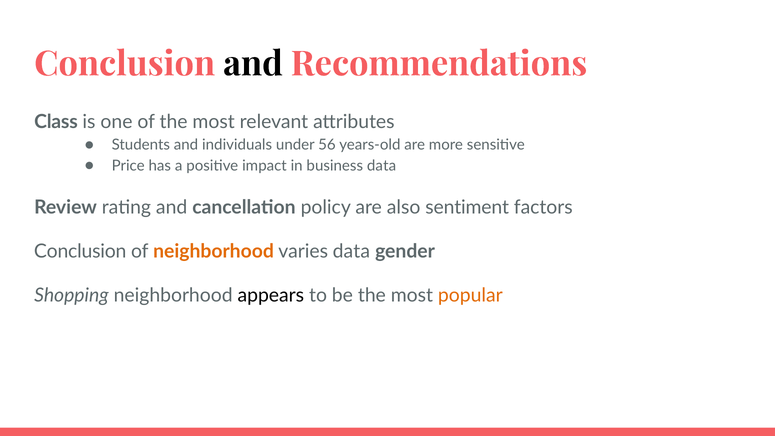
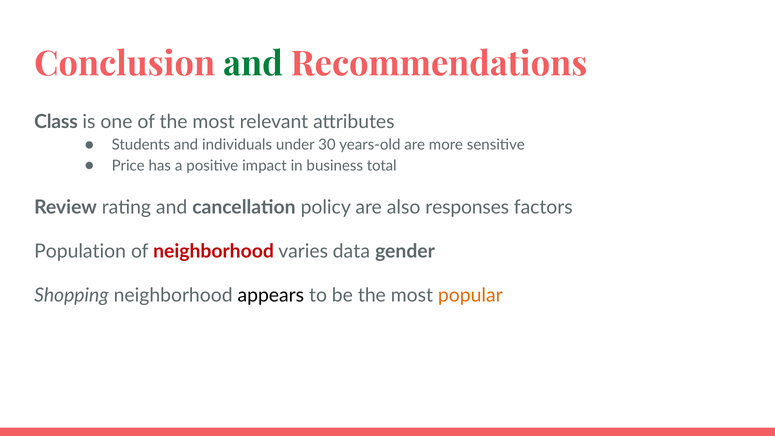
and colour: black -> green (253, 64)
56: 56 -> 30 (327, 145)
business data: data -> total (382, 166)
sentiment: sentiment -> responses (467, 207)
Conclusion: Conclusion -> Population (80, 251)
neighborhood colour: orange -> red (214, 251)
